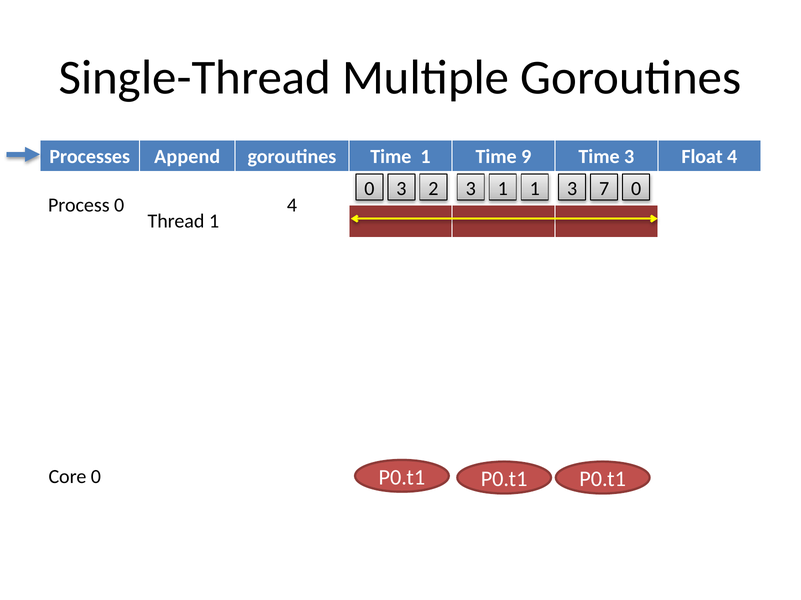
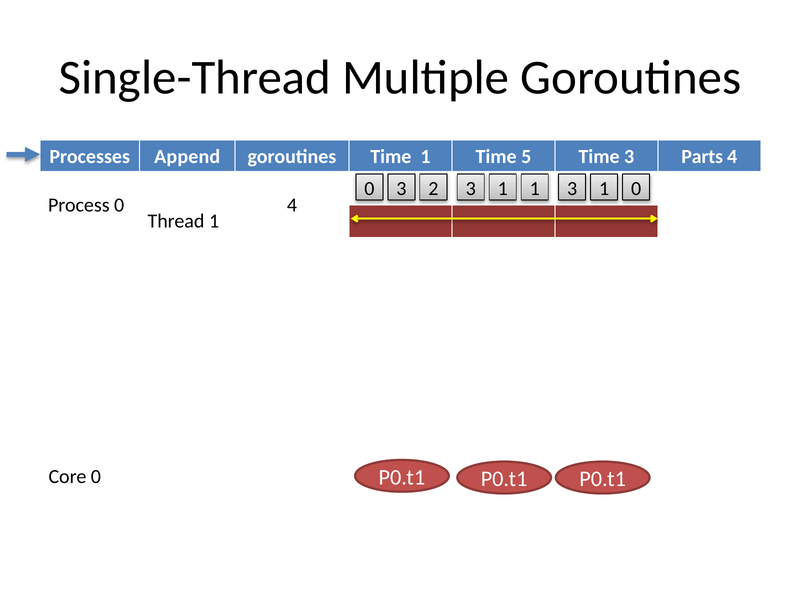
9: 9 -> 5 (526, 157)
Float: Float -> Parts (702, 157)
1 3 7: 7 -> 1 (604, 189)
